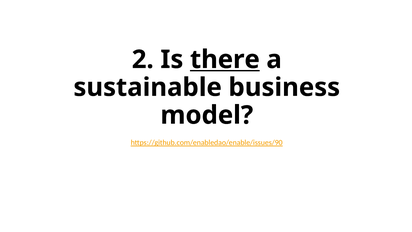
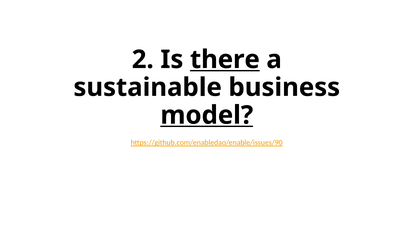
model underline: none -> present (207, 115)
